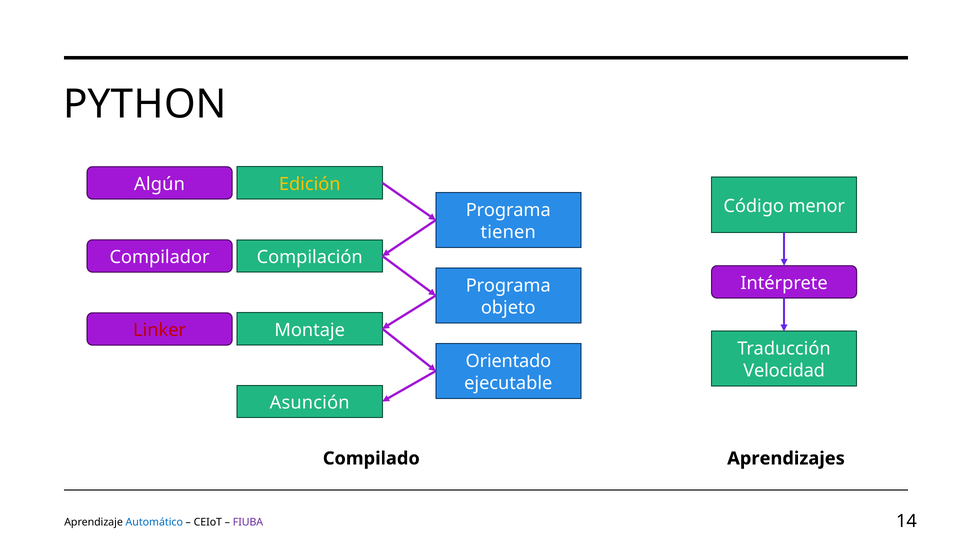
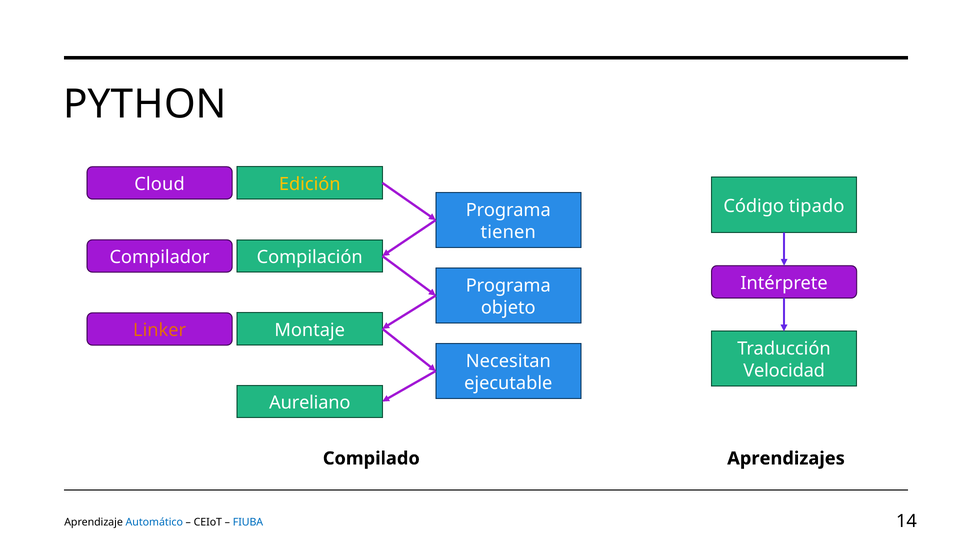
Algún: Algún -> Cloud (160, 184)
menor: menor -> tipado (817, 206)
Linker colour: red -> orange (160, 330)
Orientado: Orientado -> Necesitan (508, 361)
Asunción: Asunción -> Aureliano (310, 403)
FIUBA colour: purple -> blue (248, 522)
